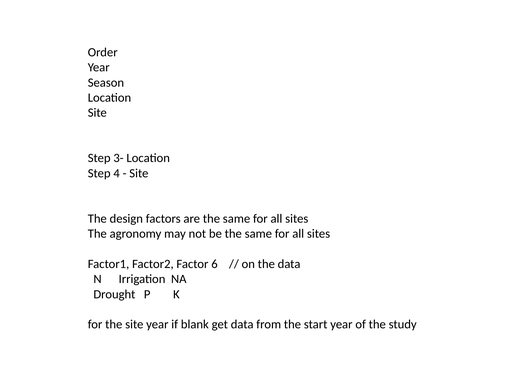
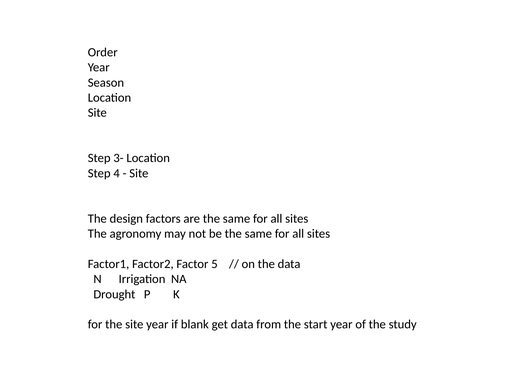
6: 6 -> 5 (214, 265)
